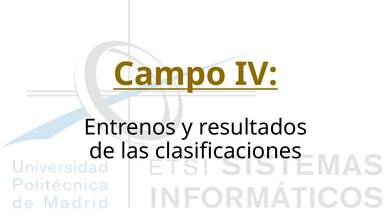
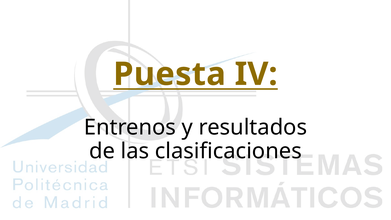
Campo: Campo -> Puesta (170, 74)
